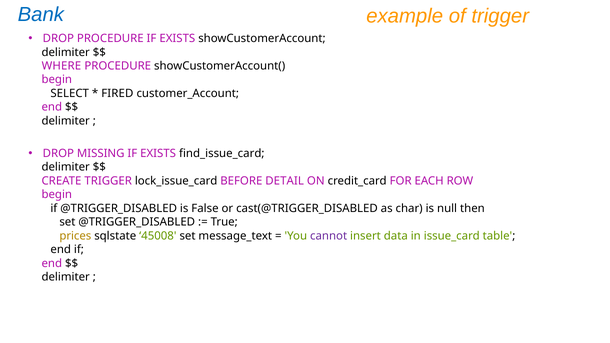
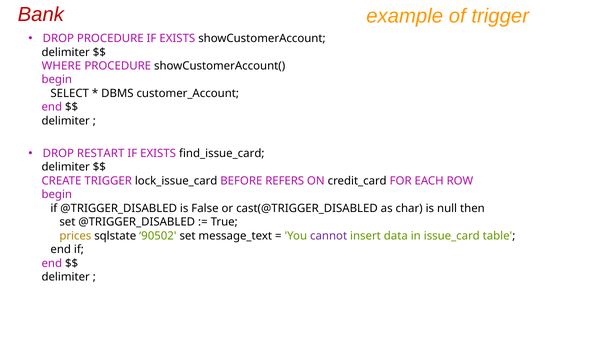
Bank colour: blue -> red (41, 15)
FIRED: FIRED -> DBMS (117, 93)
MISSING: MISSING -> RESTART (101, 154)
DETAIL: DETAIL -> REFERS (285, 181)
45008: 45008 -> 90502 (158, 236)
